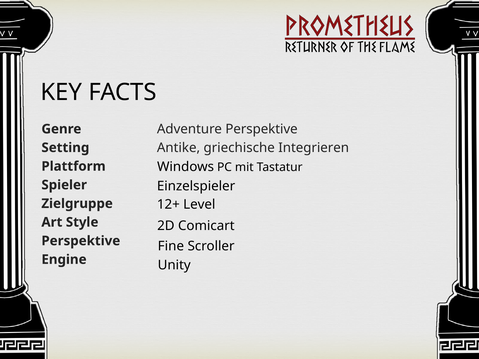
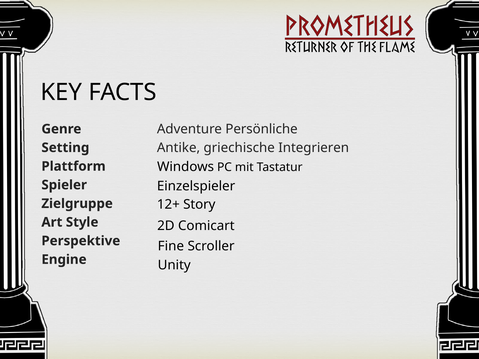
Adventure Perspektive: Perspektive -> Persönliche (262, 129)
Level: Level -> Story (199, 205)
